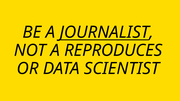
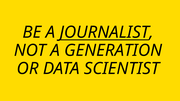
REPRODUCES: REPRODUCES -> GENERATION (113, 51)
